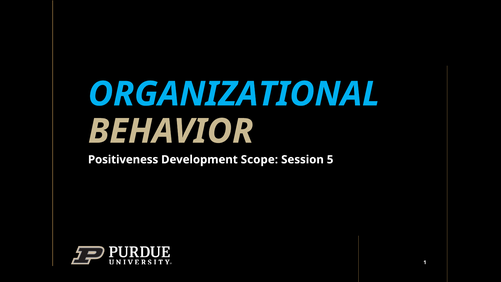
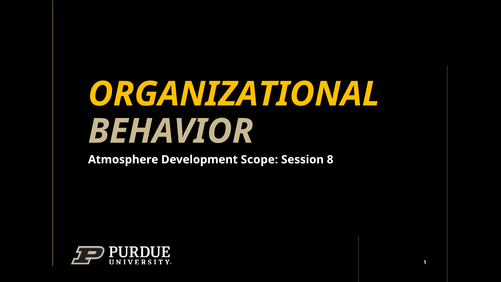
ORGANIZATIONAL colour: light blue -> yellow (234, 94)
Positiveness: Positiveness -> Atmosphere (123, 159)
5: 5 -> 8 (330, 159)
